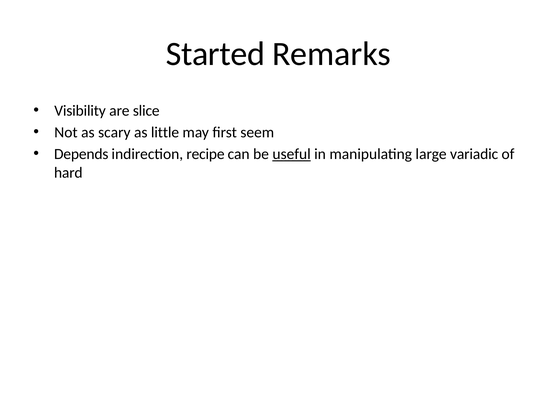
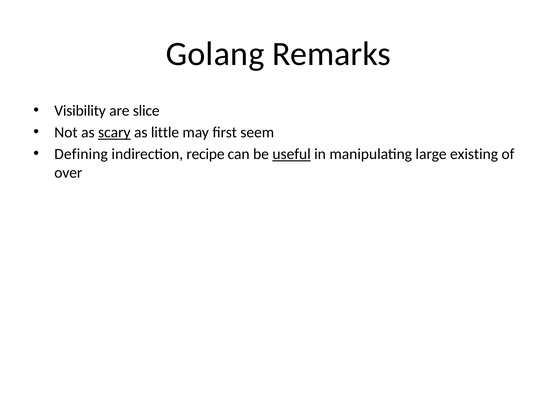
Started: Started -> Golang (215, 54)
scary underline: none -> present (114, 132)
Depends: Depends -> Defining (81, 154)
variadic: variadic -> existing (474, 154)
hard: hard -> over (68, 173)
